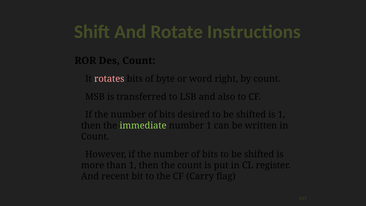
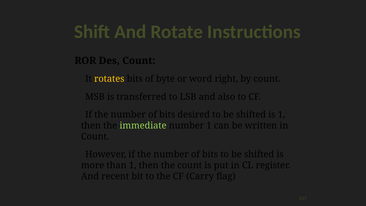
rotates colour: pink -> yellow (109, 79)
